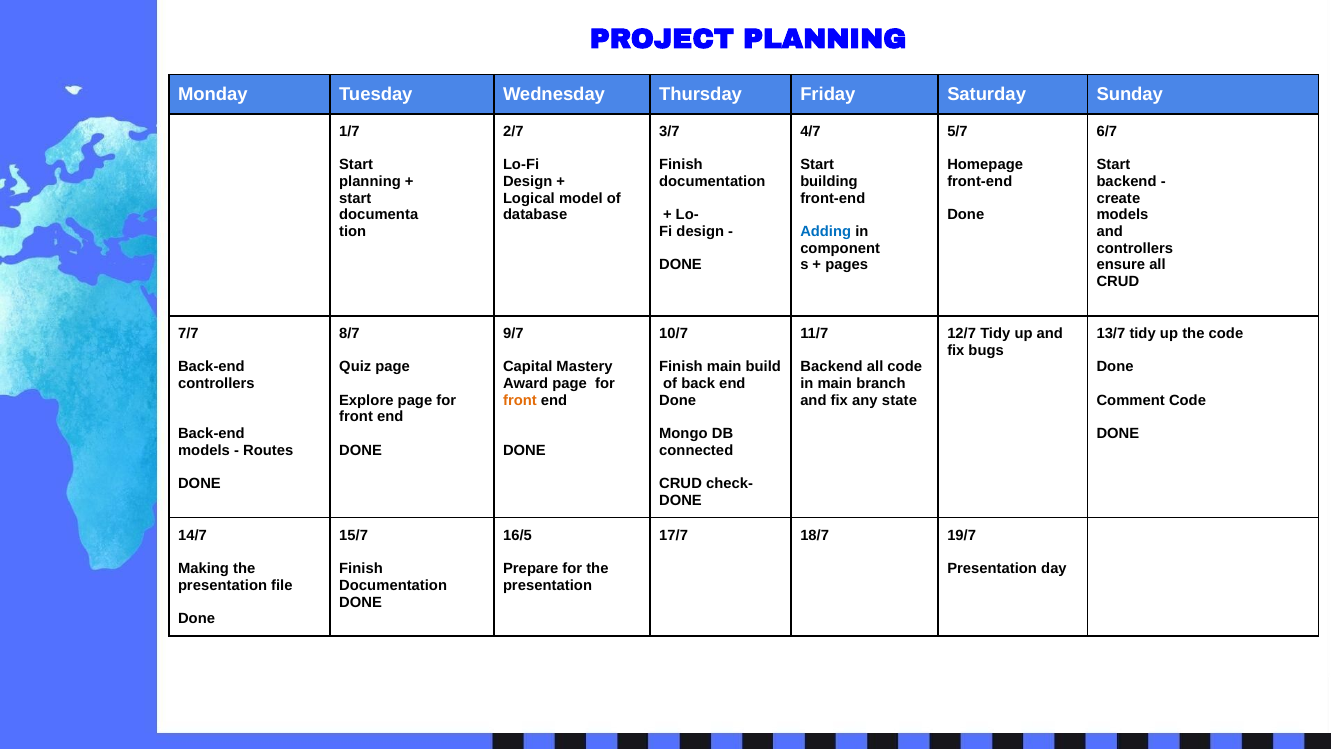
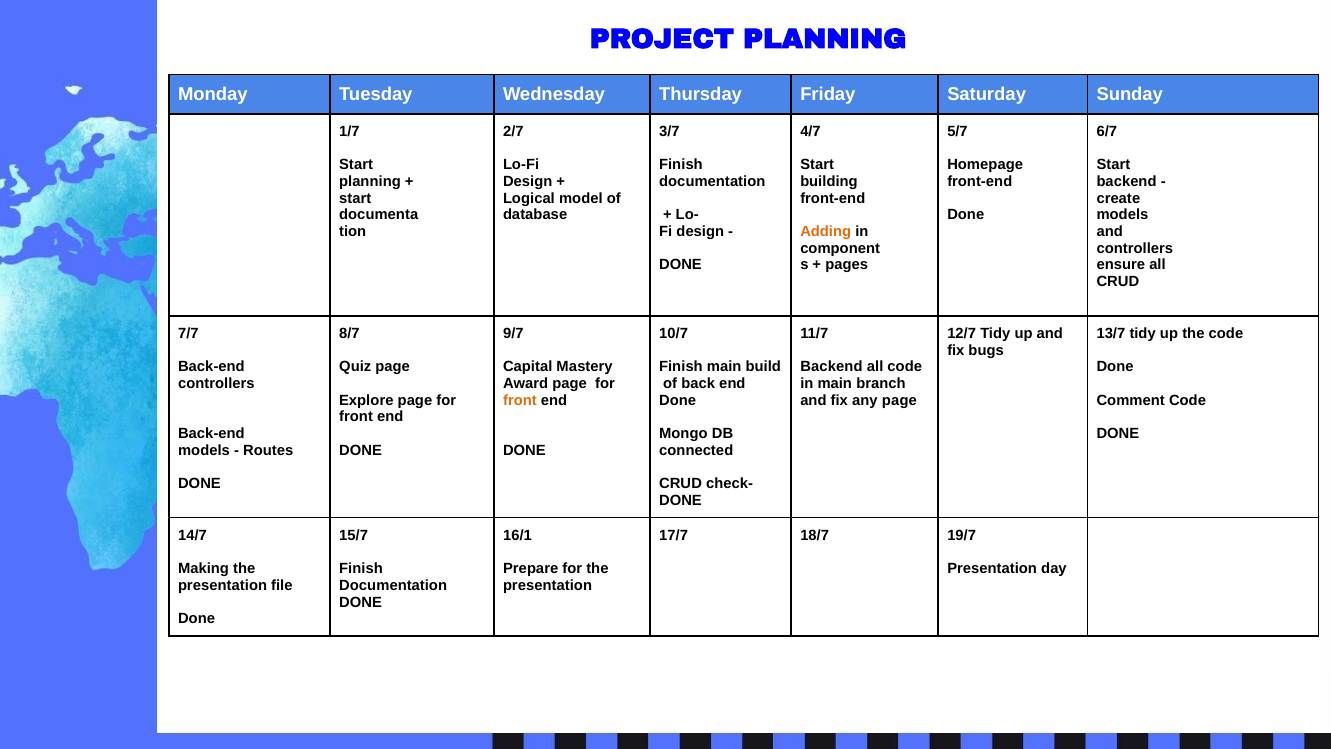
Adding colour: blue -> orange (826, 232)
any state: state -> page (899, 400)
16/5: 16/5 -> 16/1 (518, 535)
